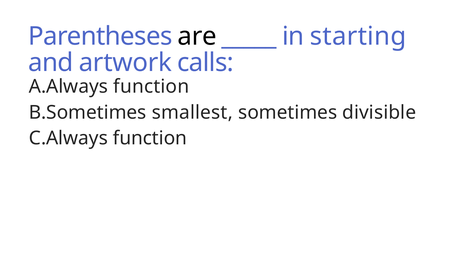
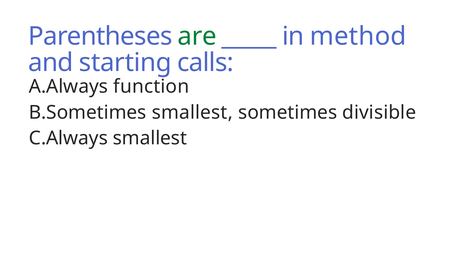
are colour: black -> green (197, 36)
starting: starting -> method (358, 36)
artwork: artwork -> starting (125, 63)
function: function -> smallest (150, 138)
